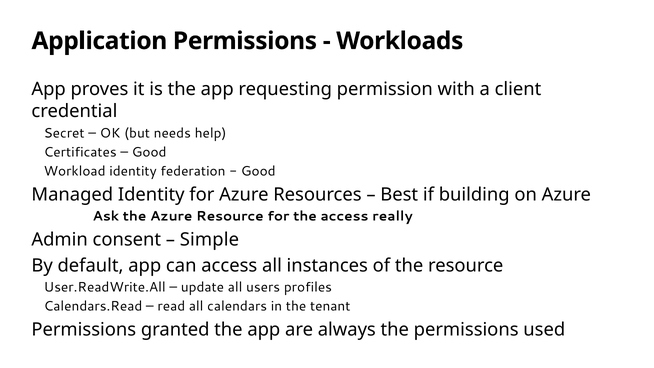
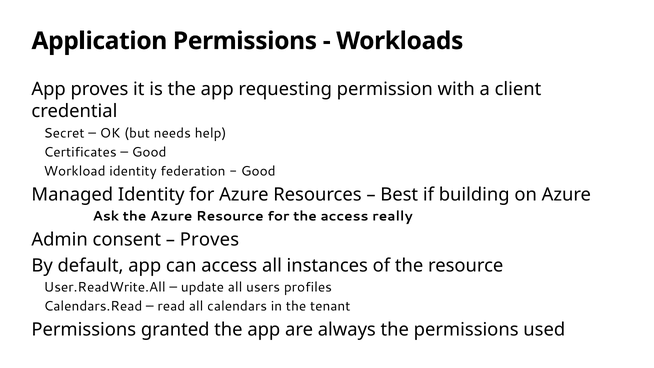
Simple: Simple -> Proves (209, 240)
